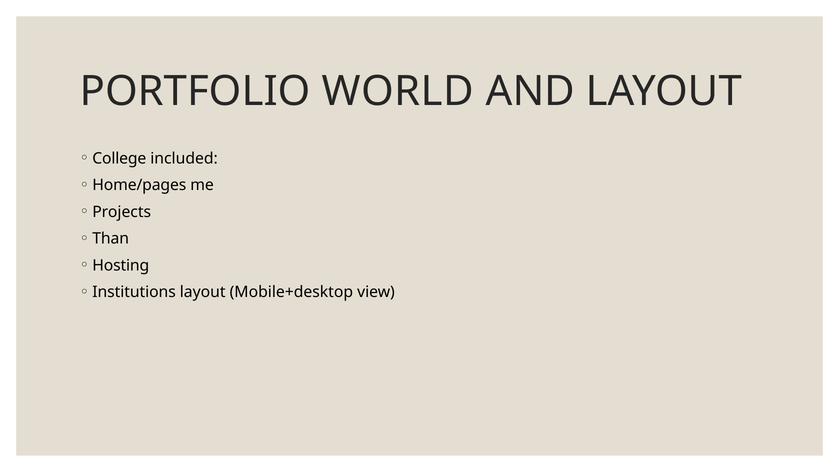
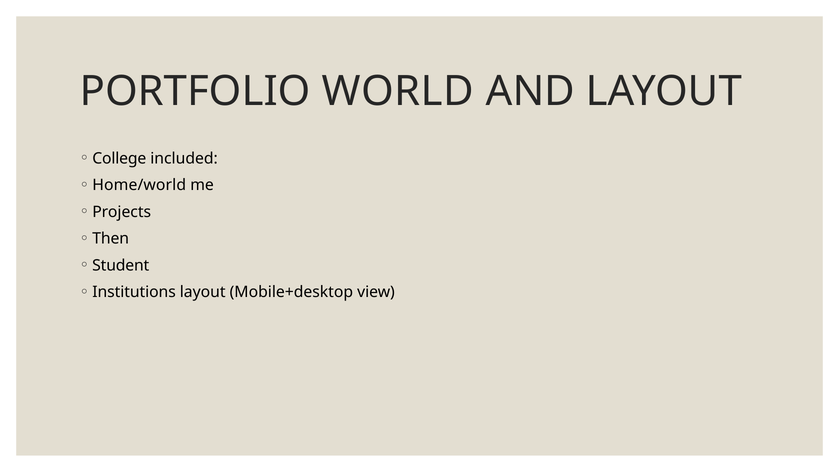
Home/pages: Home/pages -> Home/world (139, 185)
Than: Than -> Then (111, 239)
Hosting: Hosting -> Student (121, 265)
